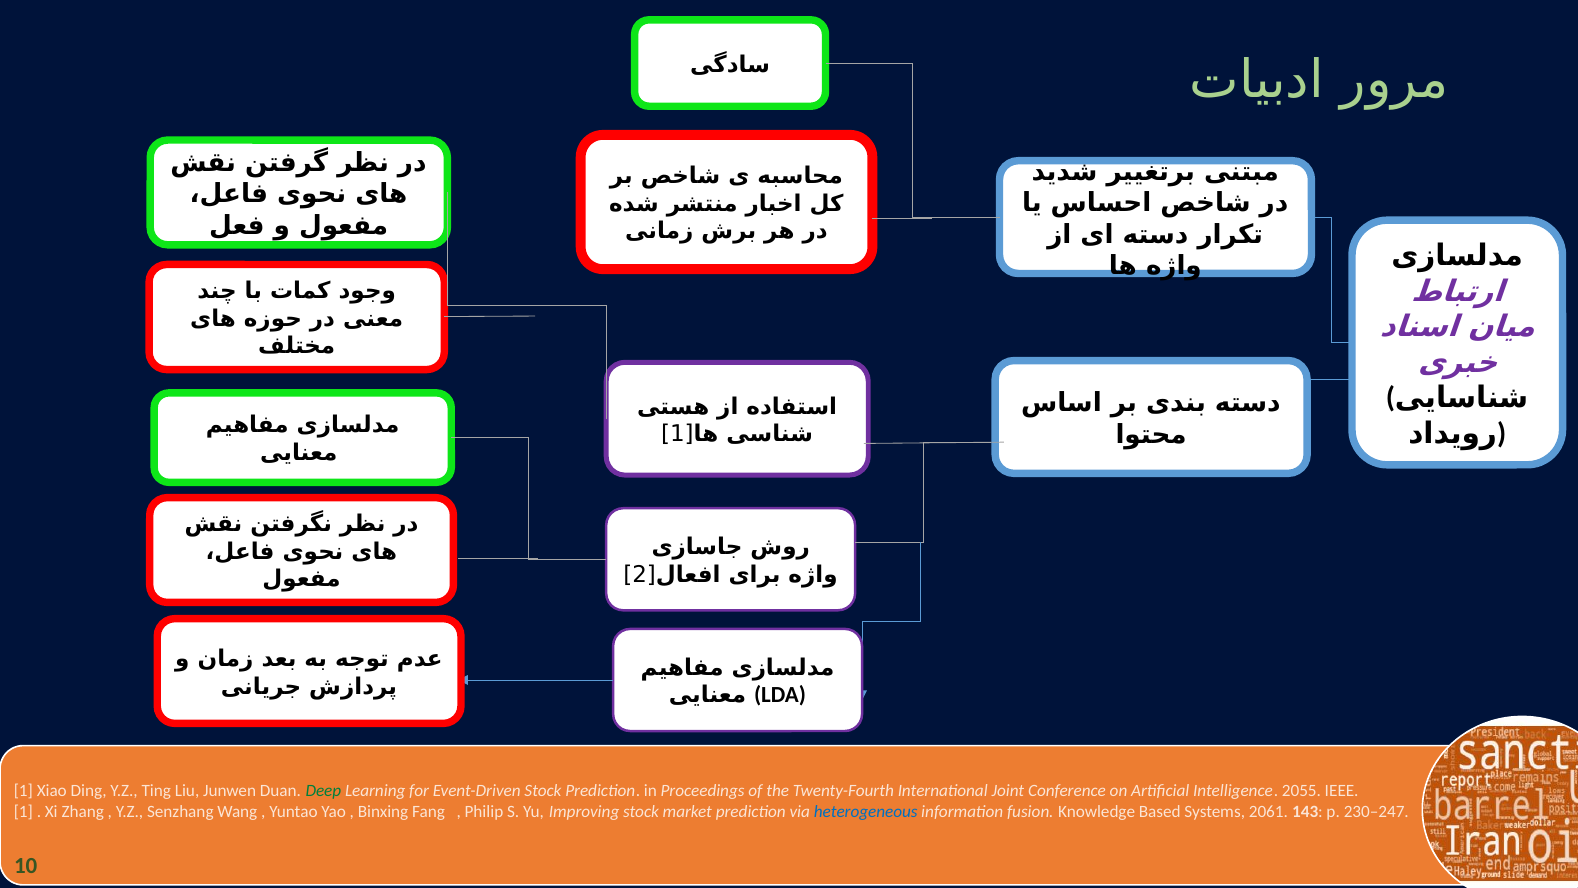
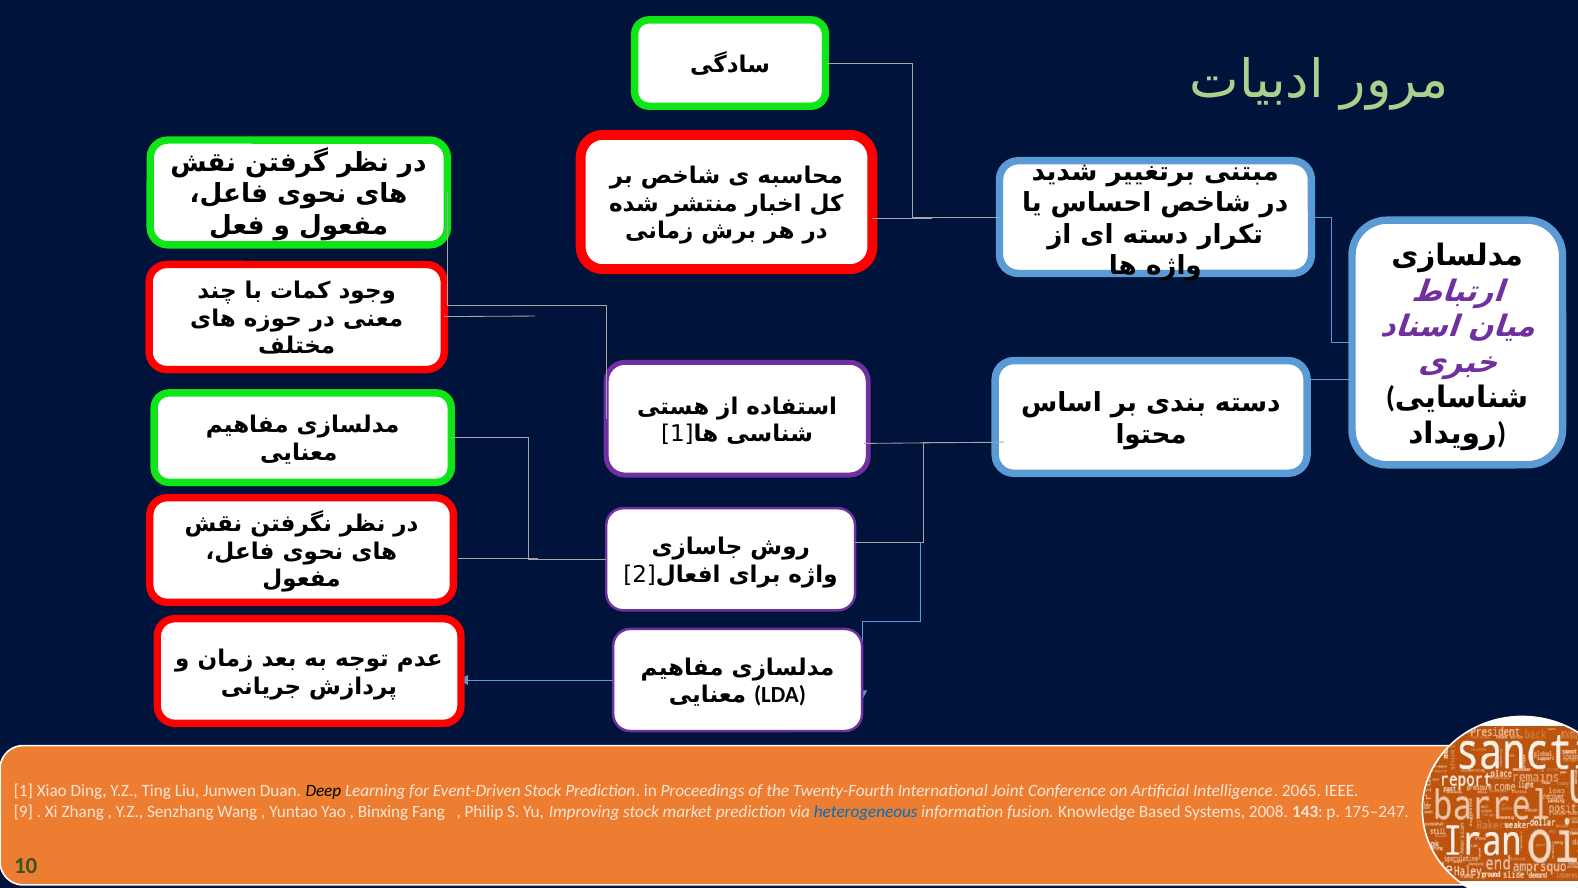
Deep colour: green -> black (323, 791)
2055: 2055 -> 2065 (1301, 791)
1: 1 -> 9 (23, 812)
2061: 2061 -> 2008 (1268, 812)
230–247: 230–247 -> 175–247 (1376, 812)
